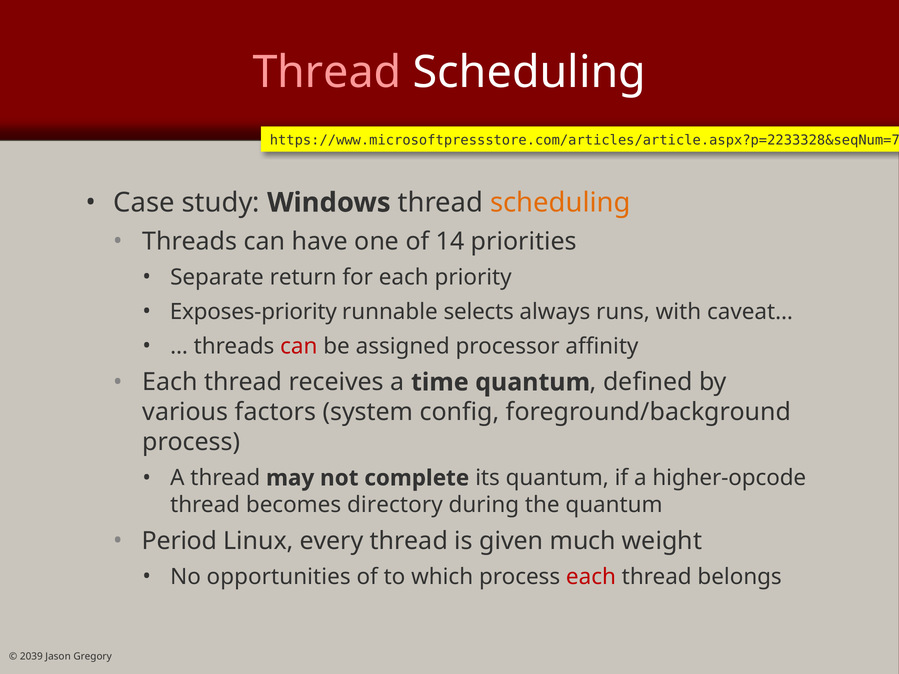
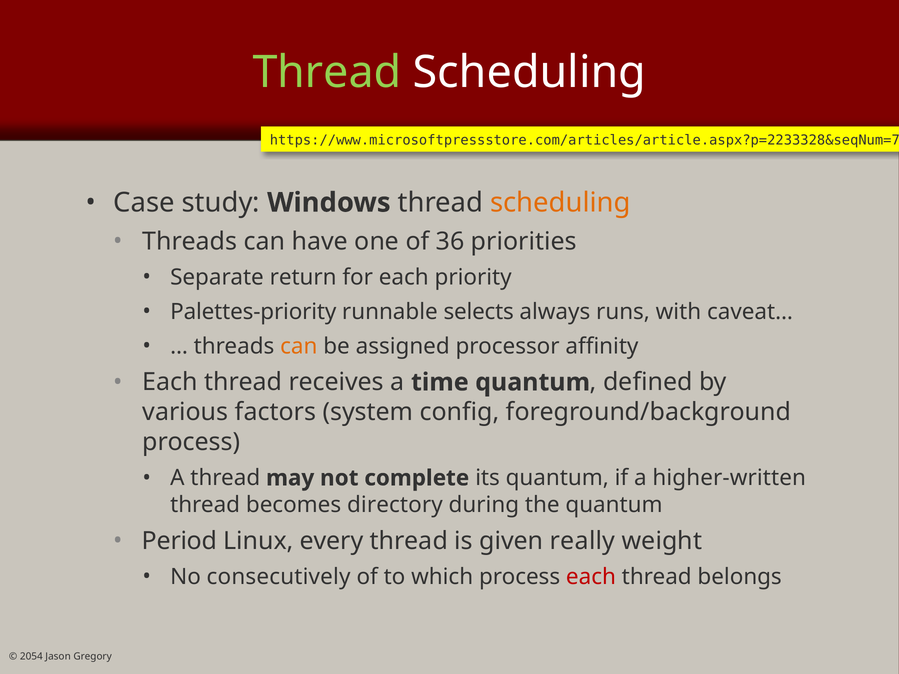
Thread colour: pink -> light green (327, 72)
14: 14 -> 36 (450, 241)
Exposes-priority: Exposes-priority -> Palettes-priority (253, 312)
can colour: red -> orange (299, 346)
higher-opcode: higher-opcode -> higher-written (729, 478)
much: much -> really (583, 541)
opportunities: opportunities -> consecutively (279, 577)
2039: 2039 -> 2054 (31, 657)
